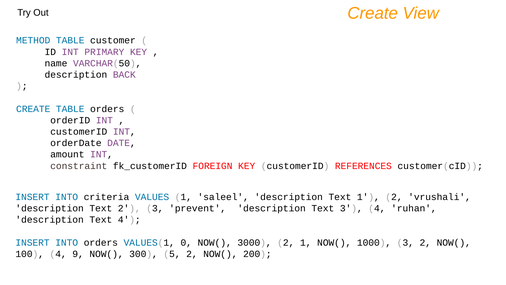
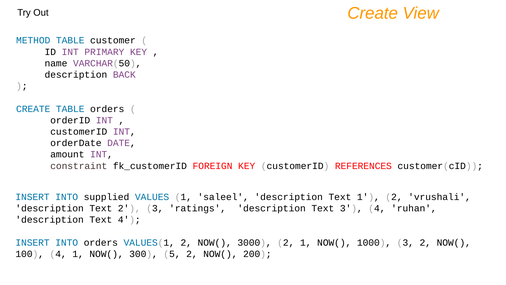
criteria: criteria -> supplied (107, 197)
prevent: prevent -> ratings (198, 208)
VALUES(1 0: 0 -> 2 (186, 242)
4 9: 9 -> 1 (78, 254)
